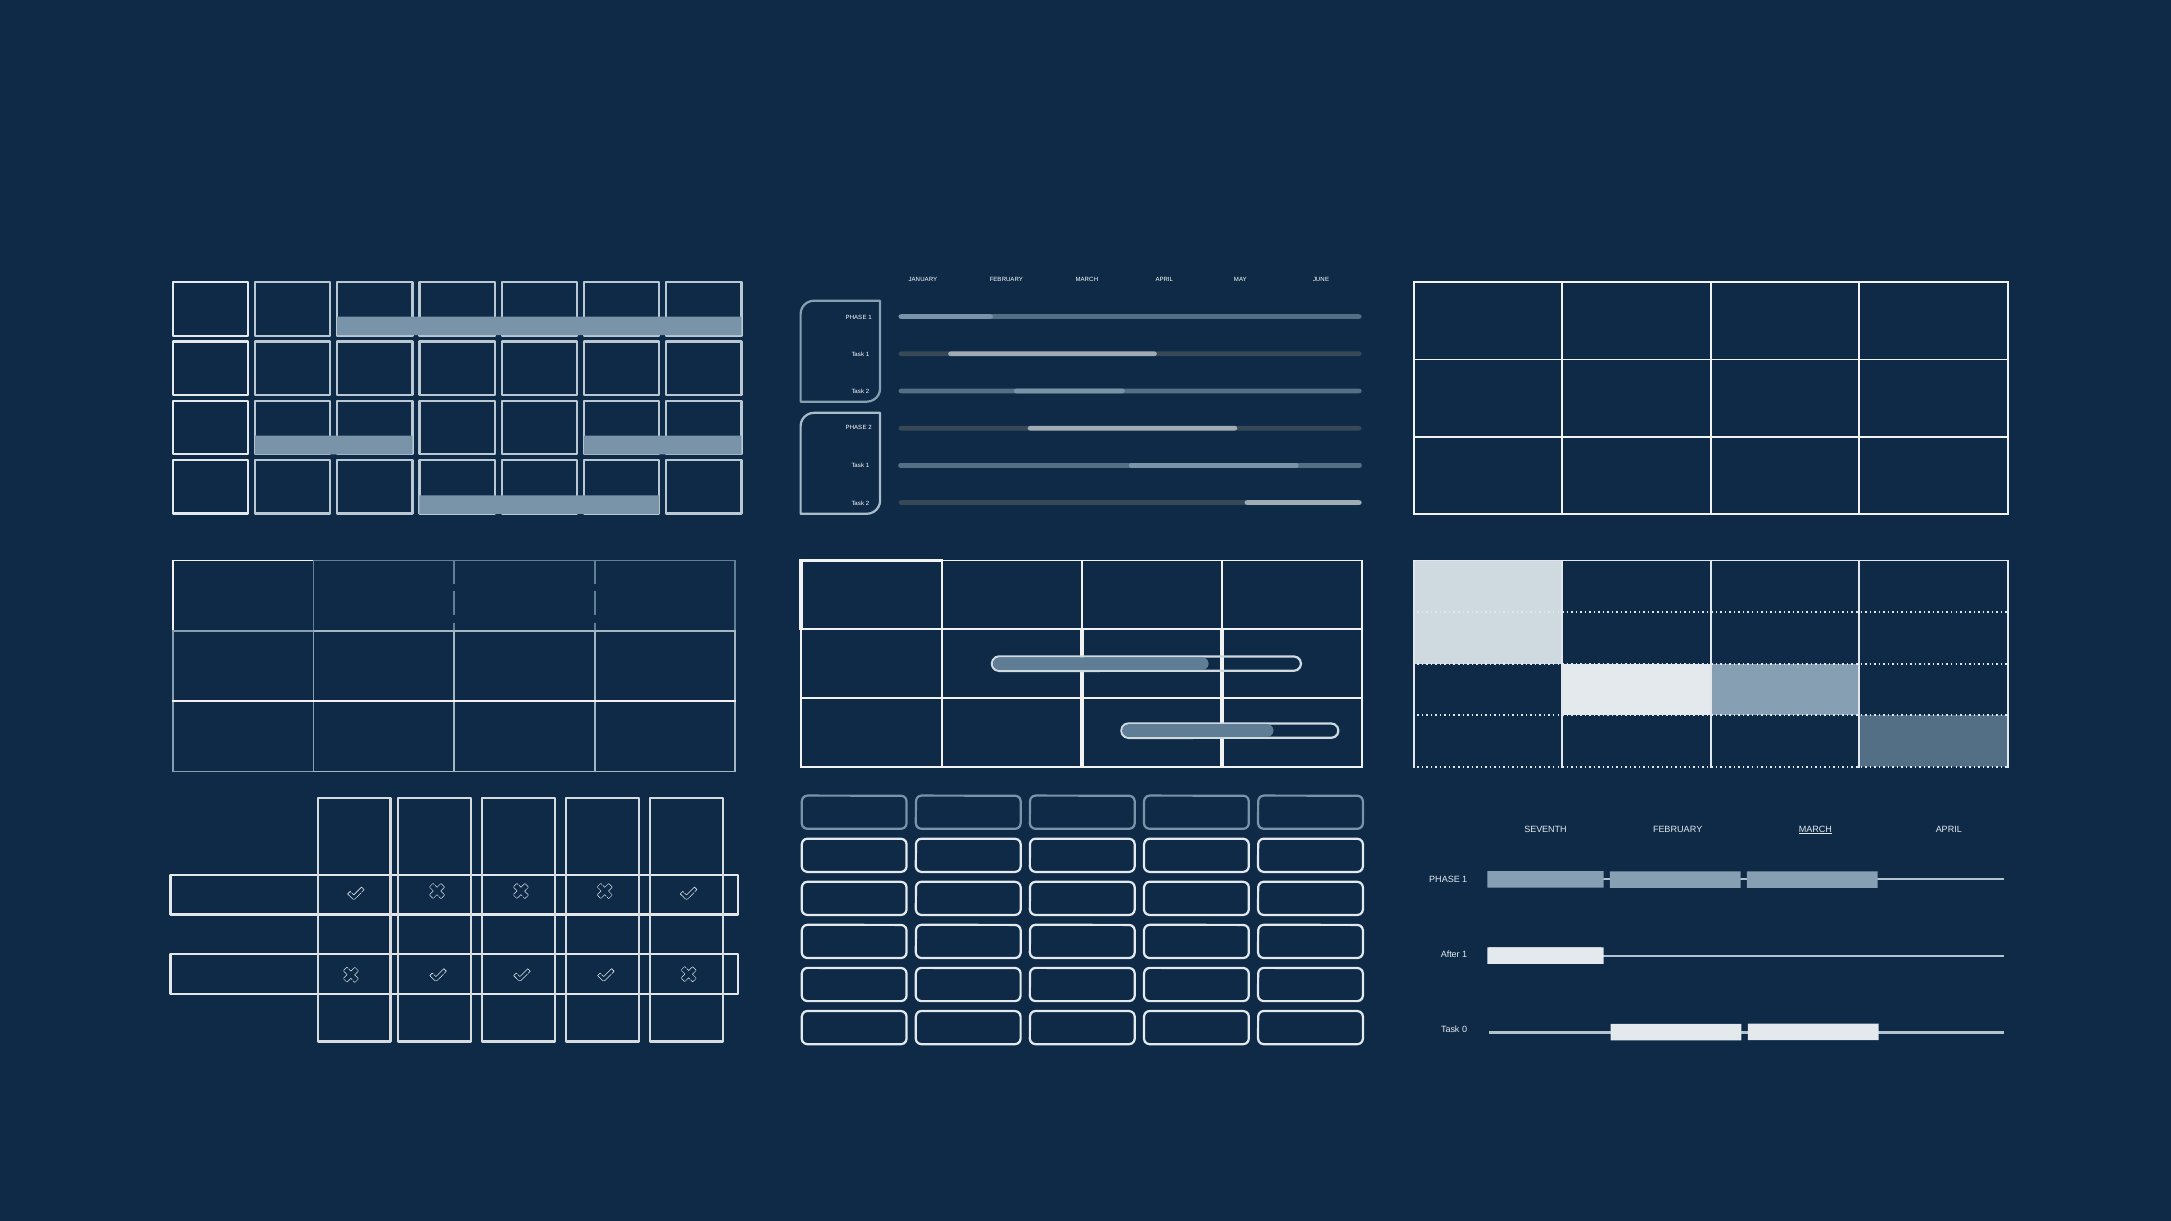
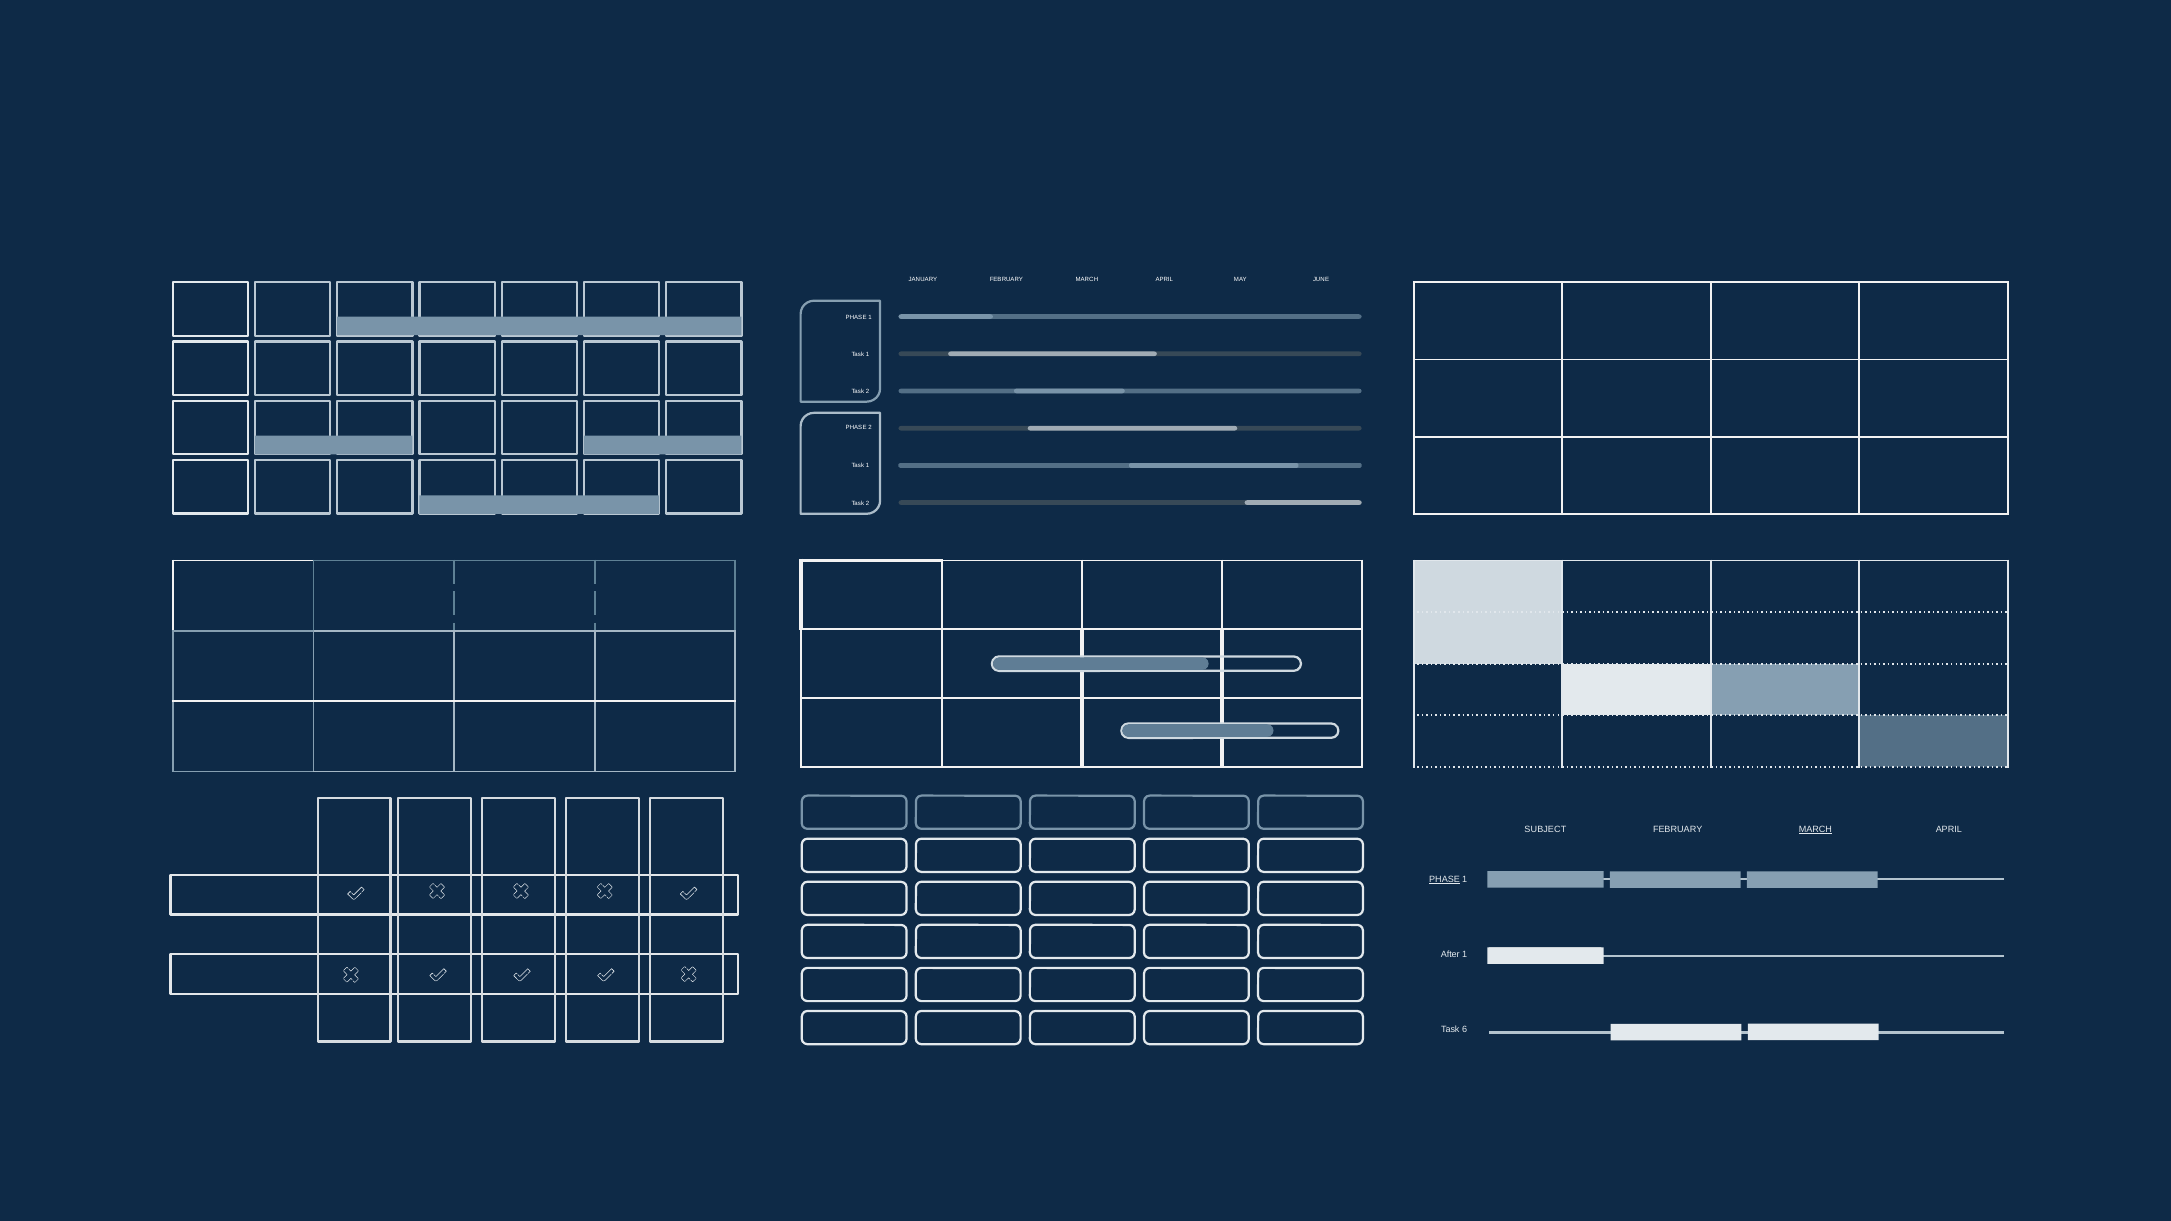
SEVENTH: SEVENTH -> SUBJECT (1545, 830)
PHASE underline: none -> present (1445, 880)
0: 0 -> 6 (1465, 1030)
